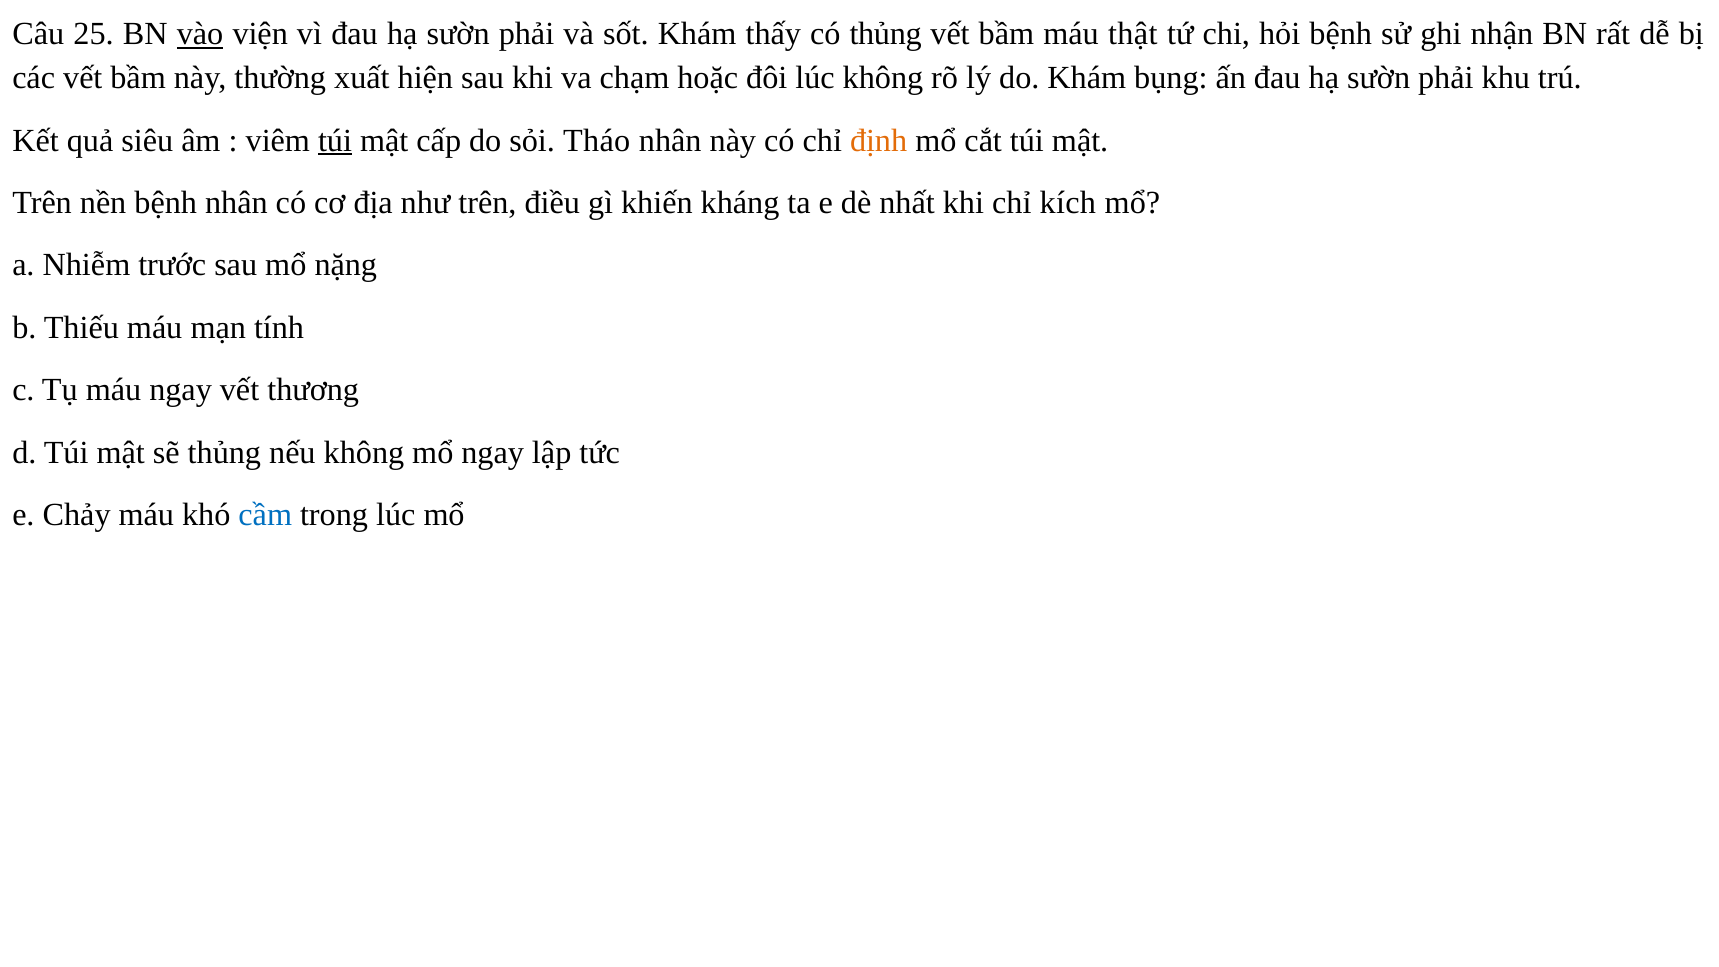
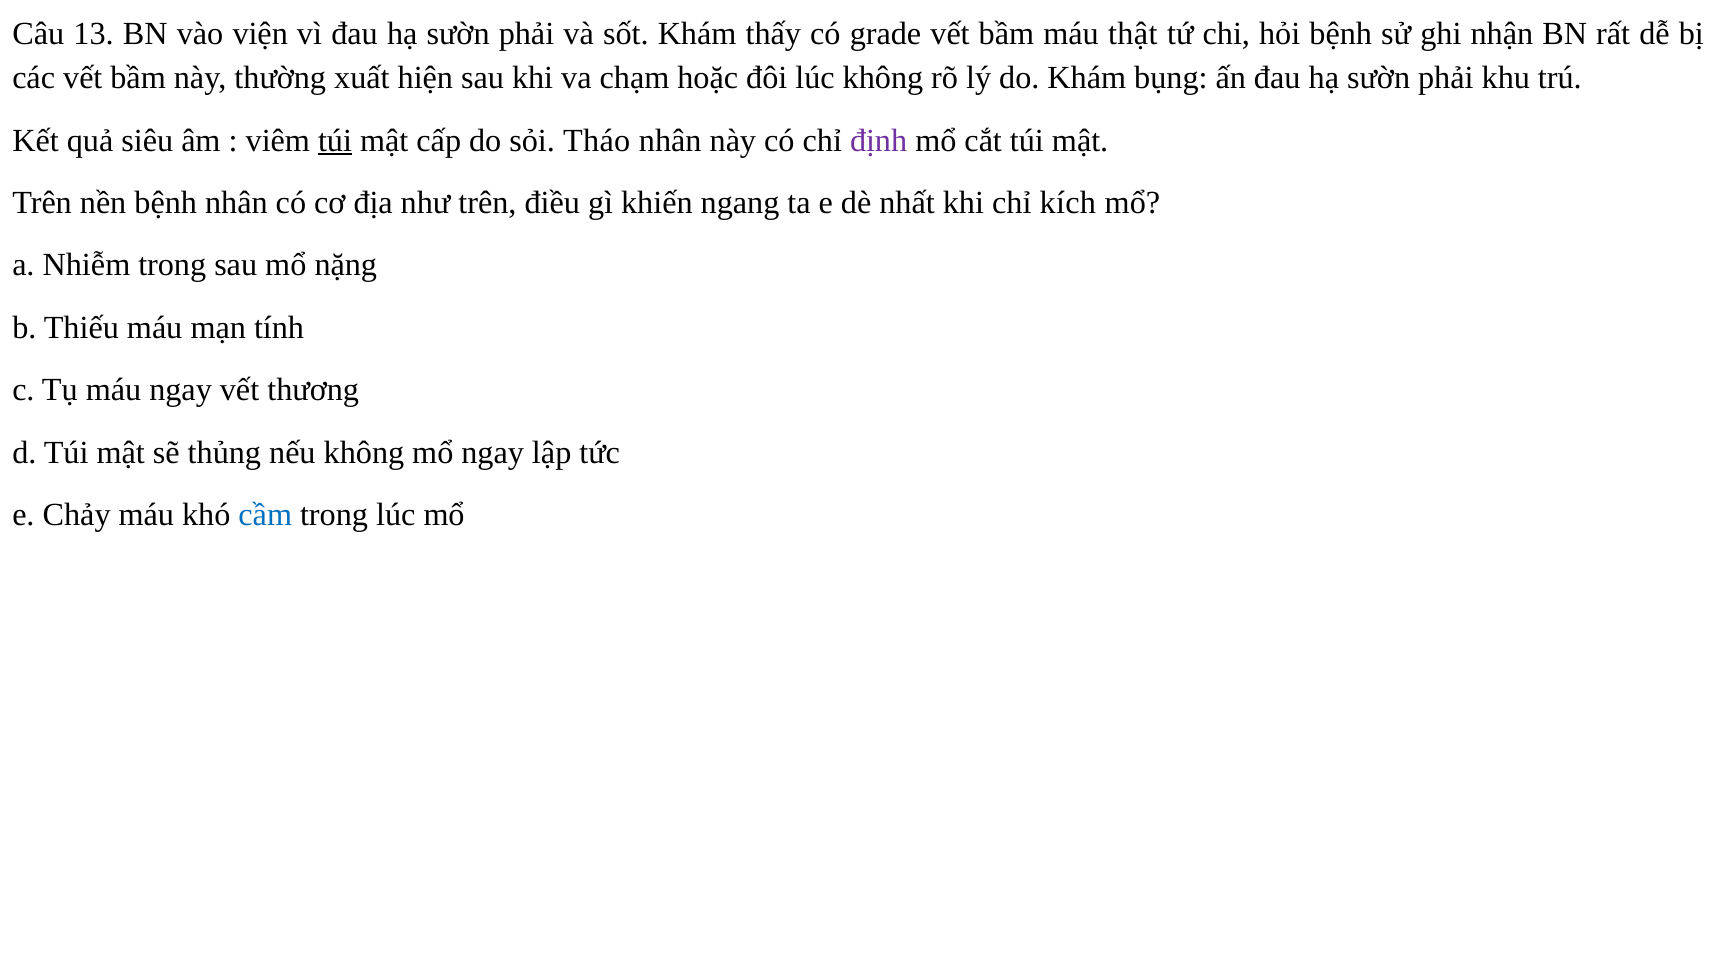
25: 25 -> 13 (94, 34)
vào underline: present -> none (200, 34)
có thủng: thủng -> grade (885, 34)
định colour: orange -> purple (879, 141)
kháng: kháng -> ngang (740, 203)
Nhiễm trước: trước -> trong (172, 265)
